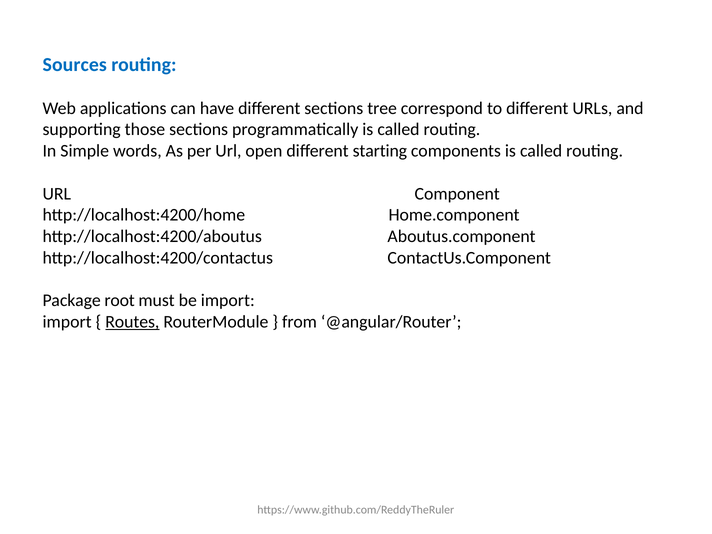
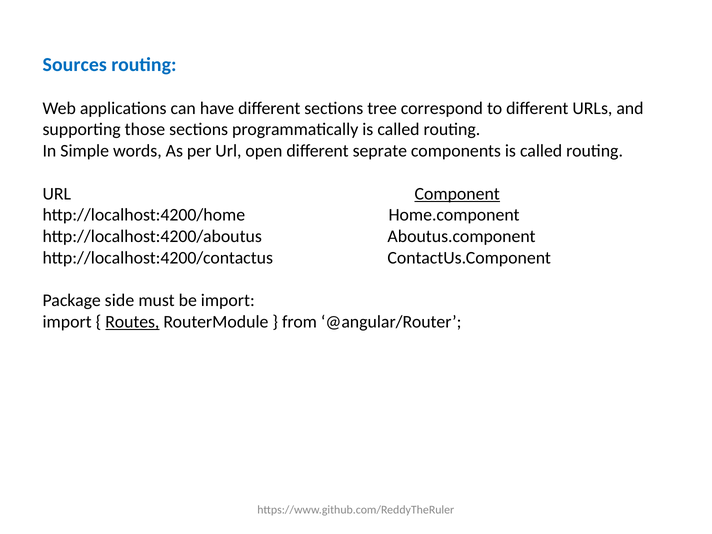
starting: starting -> seprate (380, 151)
Component underline: none -> present (457, 194)
root: root -> side (119, 300)
